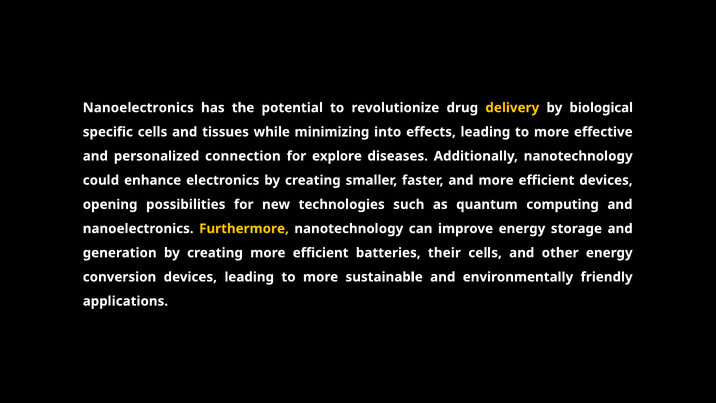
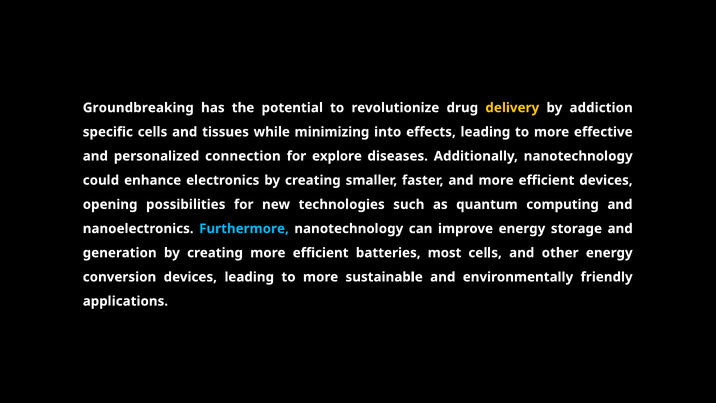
Nanoelectronics: Nanoelectronics -> Groundbreaking (138, 108)
biological: biological -> addiction (601, 108)
Furthermore colour: yellow -> light blue (244, 229)
their: their -> most (445, 253)
